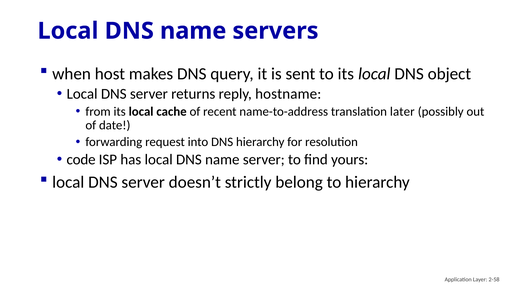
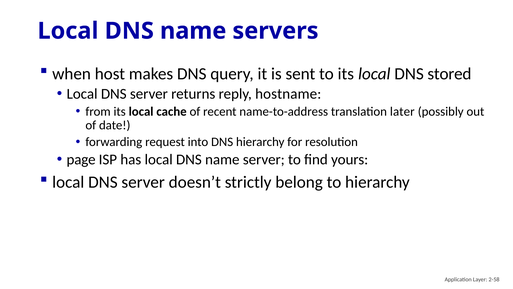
object: object -> stored (449, 74)
code: code -> page (81, 159)
